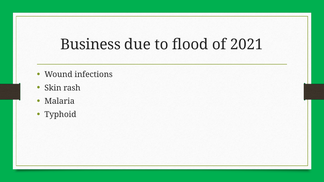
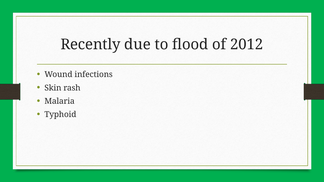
Business: Business -> Recently (90, 44)
2021: 2021 -> 2012 (247, 44)
